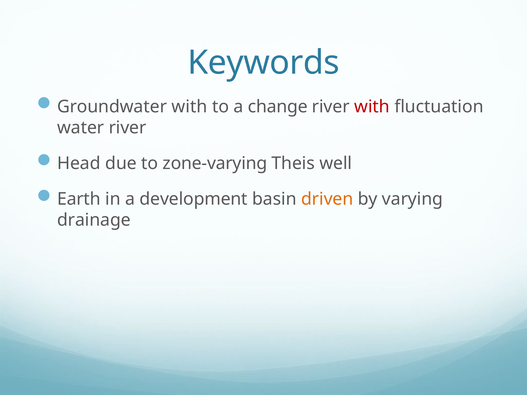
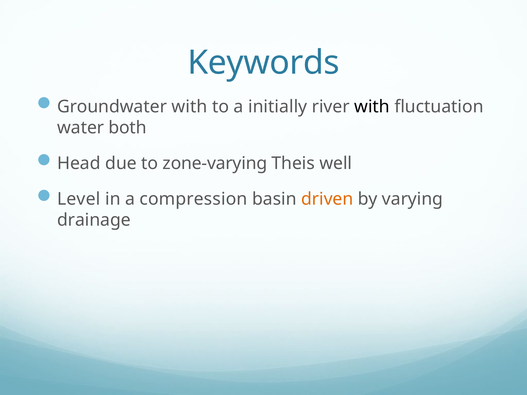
change: change -> initially (278, 107)
with colour: red -> black (372, 107)
water river: river -> both (128, 128)
Earth: Earth -> Level (79, 199)
development: development -> compression (193, 199)
